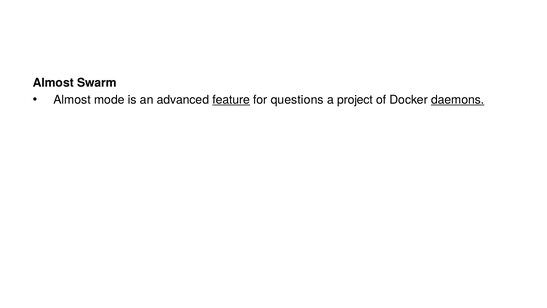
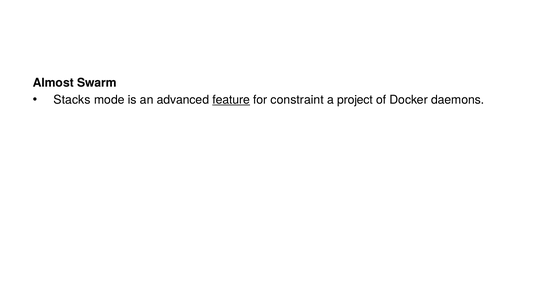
Almost: Almost -> Stacks (72, 100)
questions: questions -> constraint (297, 100)
daemons underline: present -> none (458, 100)
